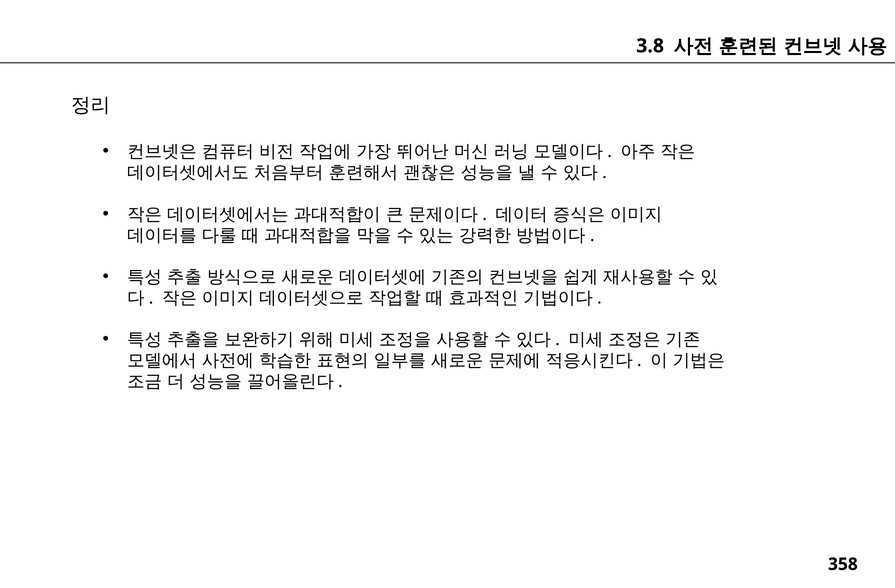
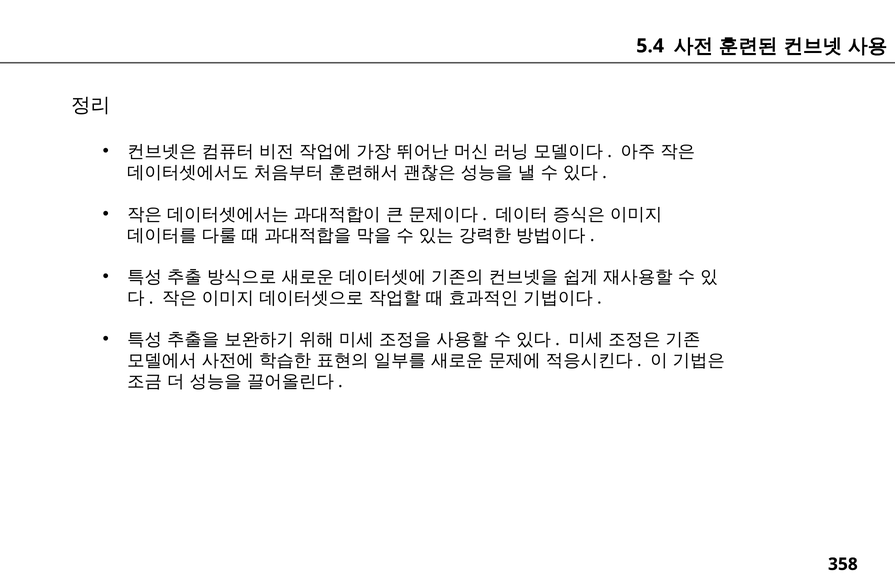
3.8: 3.8 -> 5.4 (650, 46)
